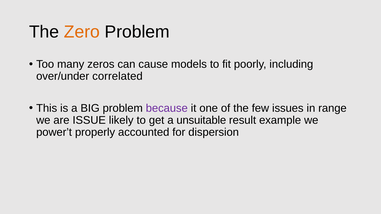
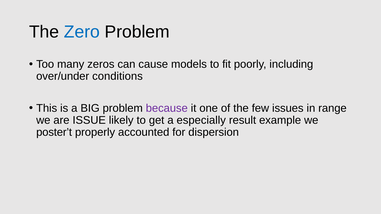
Zero colour: orange -> blue (82, 32)
correlated: correlated -> conditions (118, 76)
unsuitable: unsuitable -> especially (201, 120)
power’t: power’t -> poster’t (54, 132)
